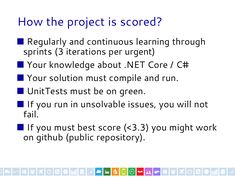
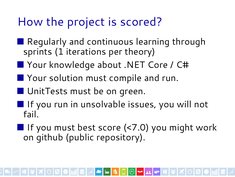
3: 3 -> 1 (59, 51)
urgent: urgent -> theory (140, 51)
<3.3: <3.3 -> <7.0 (136, 127)
